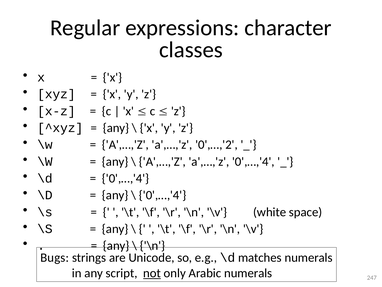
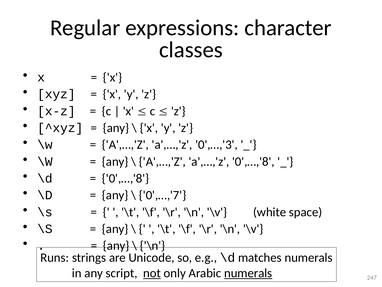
0',…,'2: 0',…,'2 -> 0',…,'3 (216, 144)
a',…,'z 0',…,'4: 0',…,'4 -> 0',…,'8 (253, 161)
0',…,'4: 0',…,'4 -> 0',…,'8 (126, 178)
0',…,'4: 0',…,'4 -> 0',…,'7 (163, 195)
Bugs: Bugs -> Runs (55, 257)
numerals underline: none -> present (248, 273)
